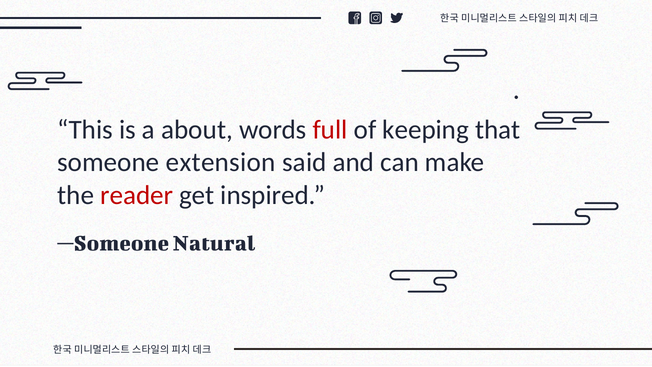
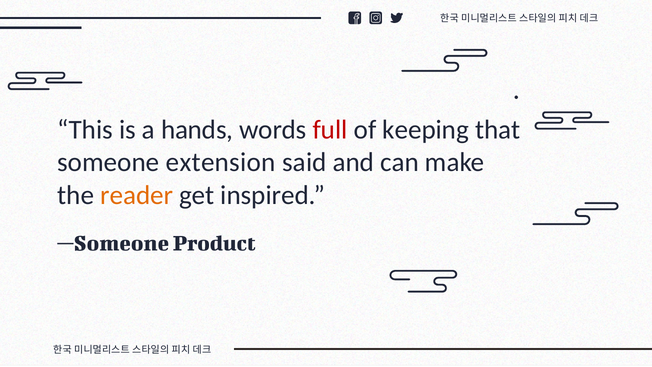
about: about -> hands (197, 130)
reader colour: red -> orange (137, 195)
Natural: Natural -> Product (214, 243)
